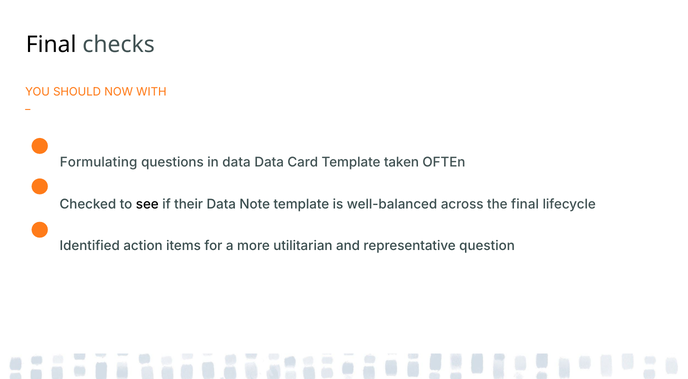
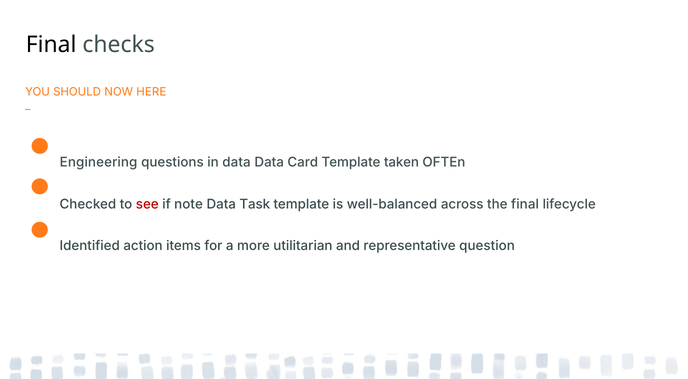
WITH: WITH -> HERE (151, 92)
Formulating: Formulating -> Engineering (99, 162)
see colour: black -> red (147, 204)
their: their -> note (189, 204)
Note: Note -> Task (255, 204)
